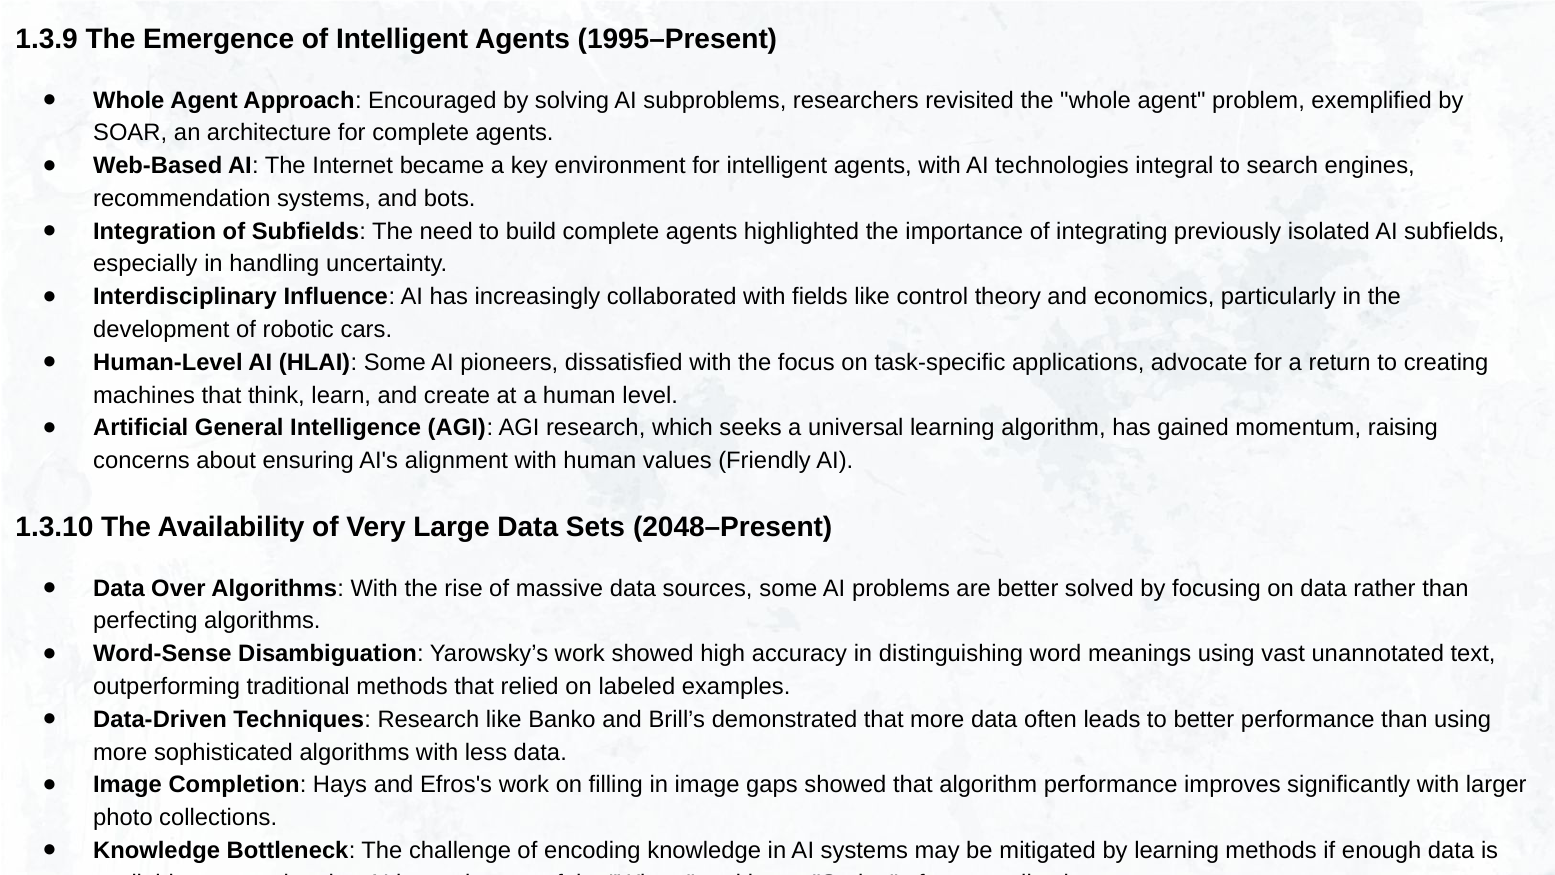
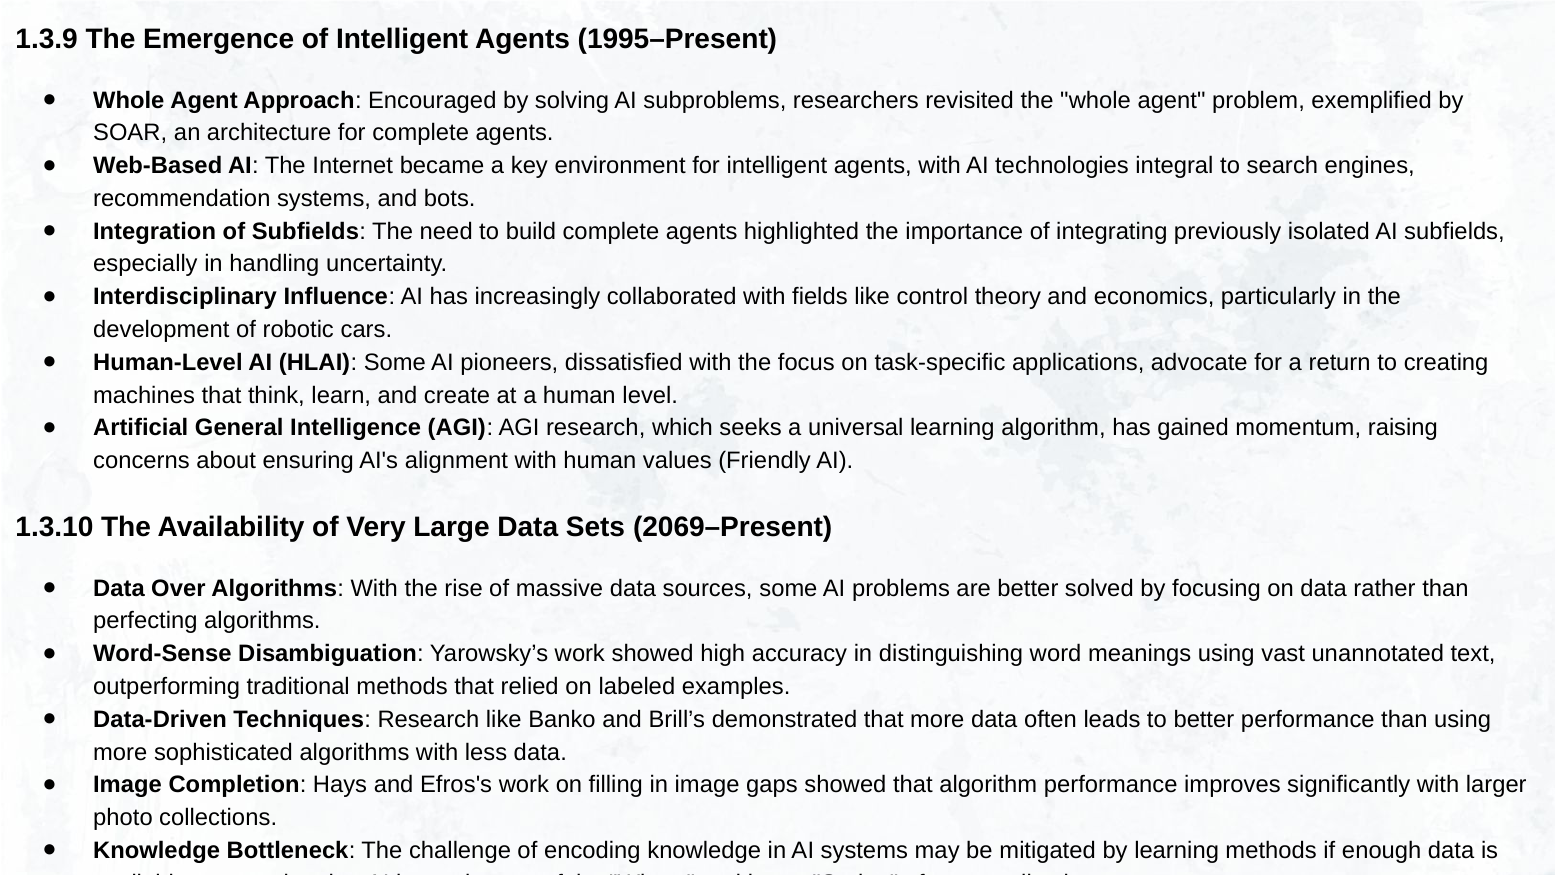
2048–Present: 2048–Present -> 2069–Present (733, 527)
